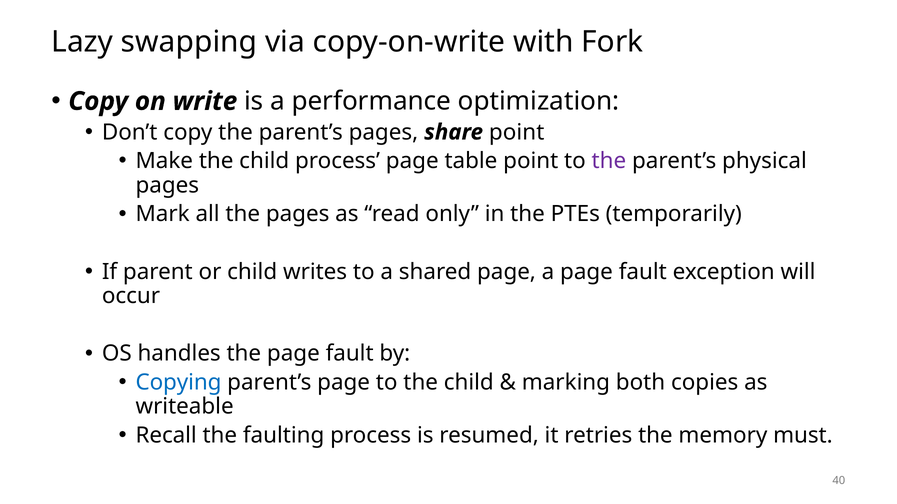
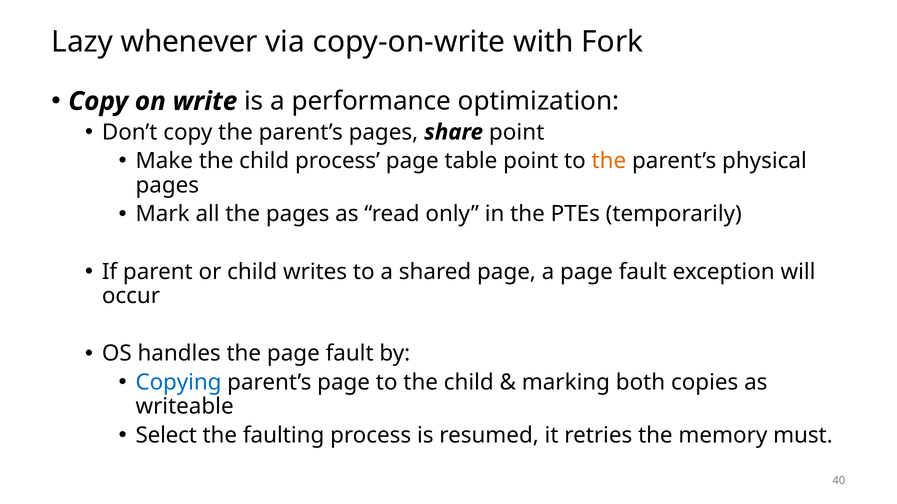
swapping: swapping -> whenever (189, 42)
the colour: purple -> orange (609, 161)
Recall: Recall -> Select (166, 436)
